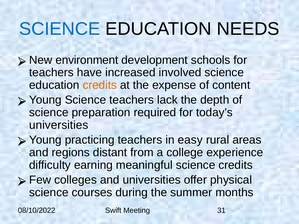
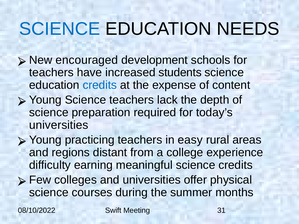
environment: environment -> encouraged (87, 60)
involved: involved -> students (180, 73)
credits colour: orange -> blue (100, 85)
